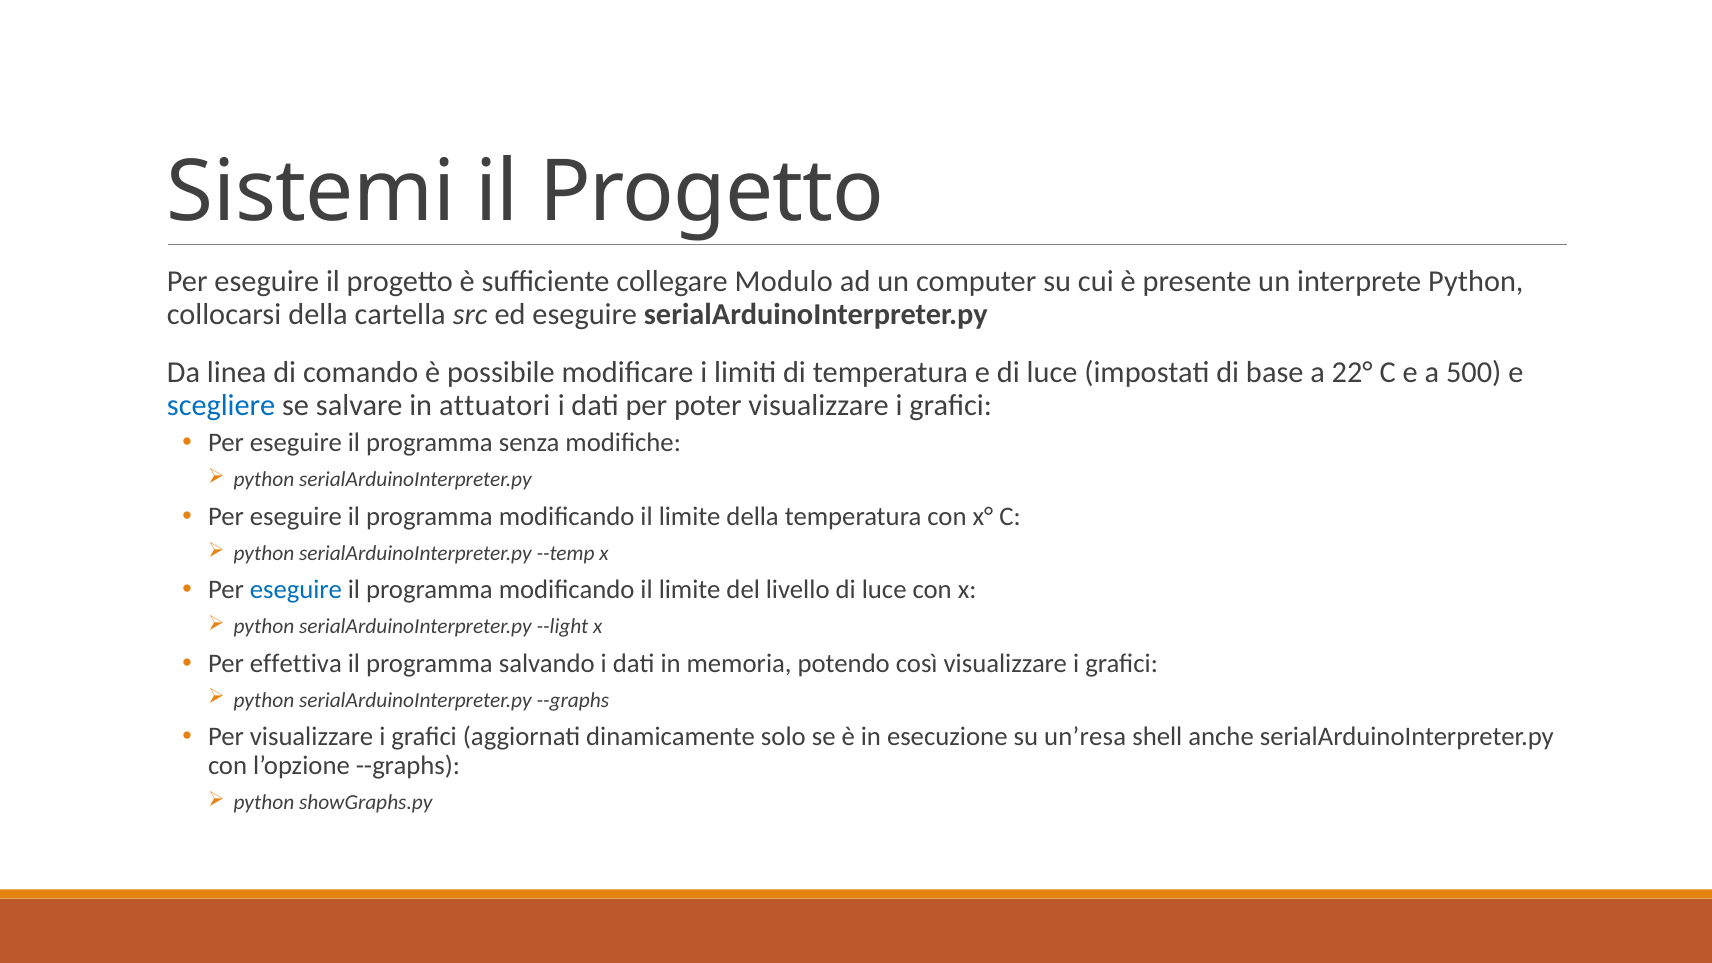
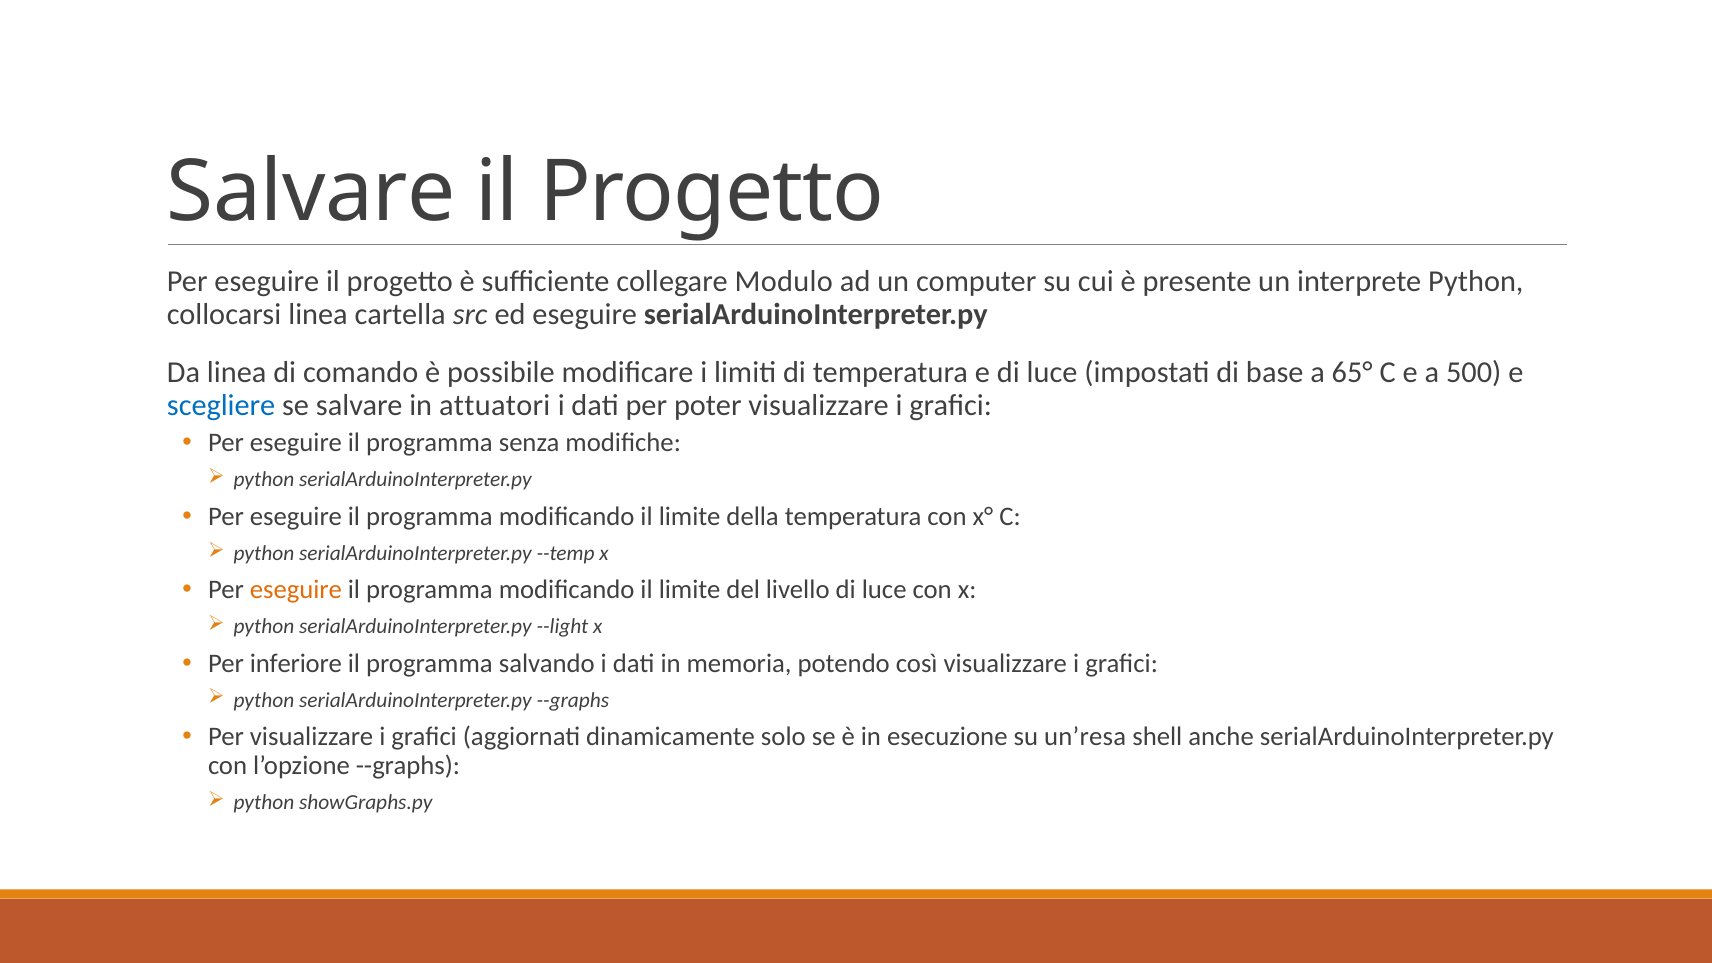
Sistemi: Sistemi -> Salvare (311, 192)
collocarsi della: della -> linea (318, 315)
22°: 22° -> 65° (1352, 372)
eseguire colour: blue -> orange (296, 590)
effettiva: effettiva -> inferiore (296, 663)
